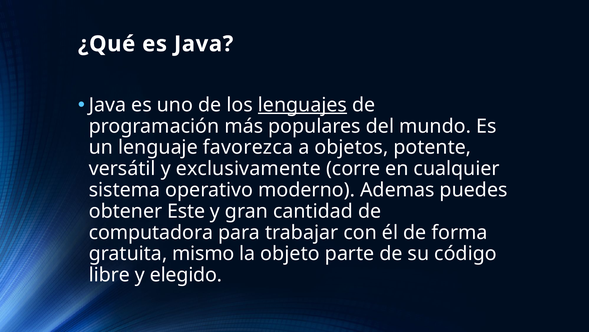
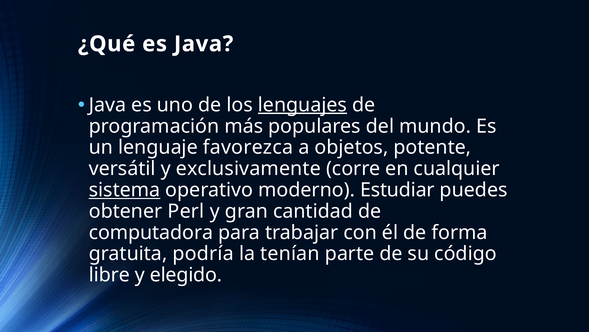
sistema underline: none -> present (125, 190)
Ademas: Ademas -> Estudiar (397, 190)
Este: Este -> Perl (186, 211)
mismo: mismo -> podría (203, 253)
objeto: objeto -> tenían (290, 253)
